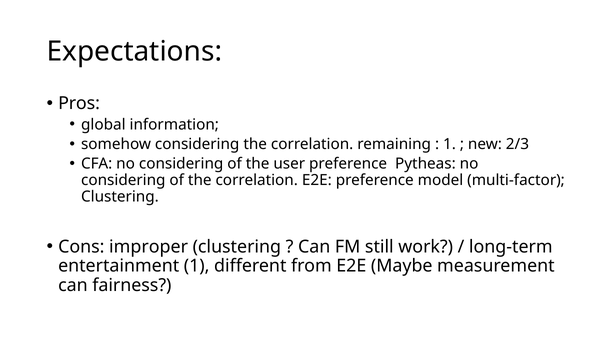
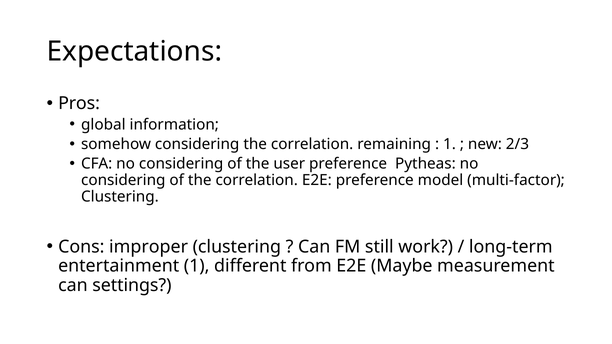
fairness: fairness -> settings (132, 285)
